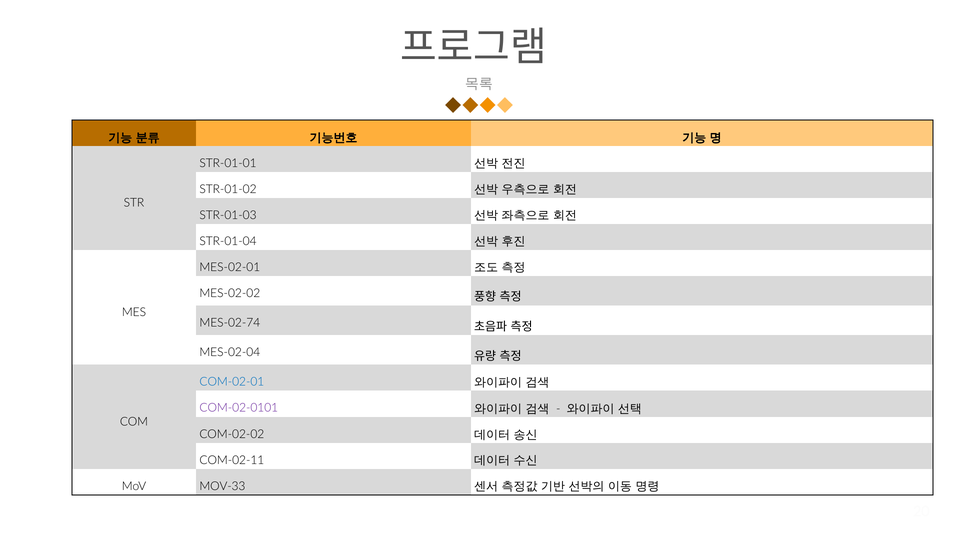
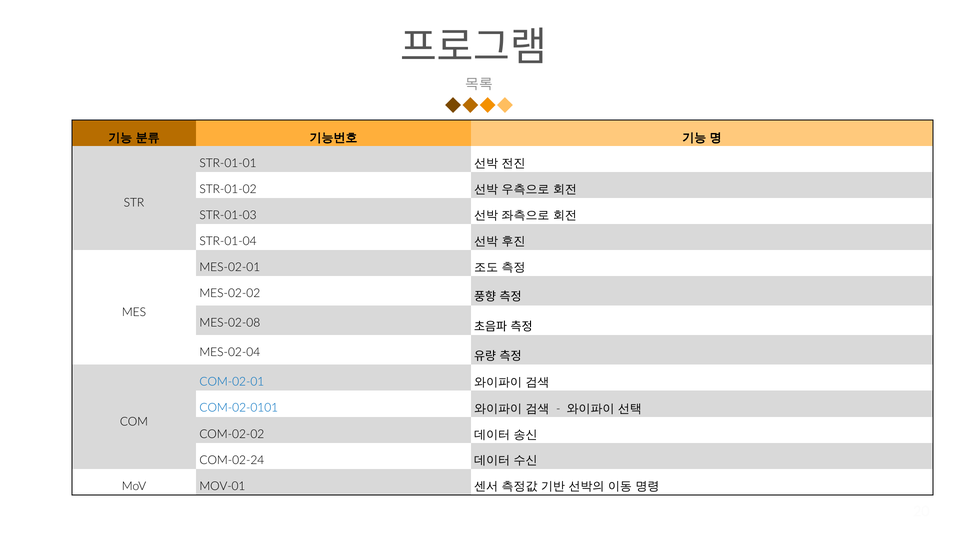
MES-02-74: MES-02-74 -> MES-02-08 (230, 323)
COM-02-0101 colour: purple -> blue (239, 408)
COM-02-11: COM-02-11 -> COM-02-24 (232, 460)
MOV-33: MOV-33 -> MOV-01 (222, 486)
